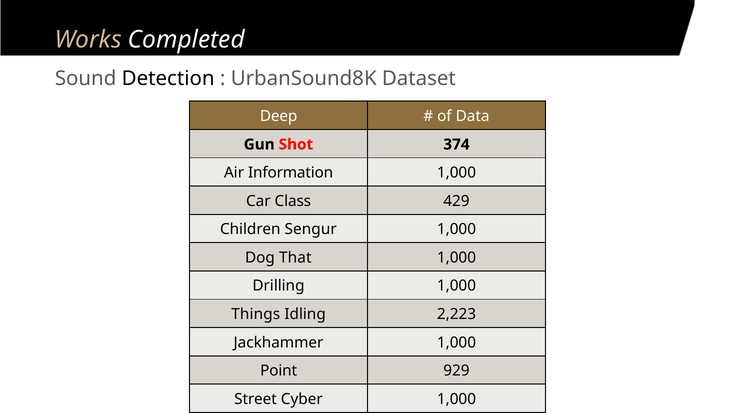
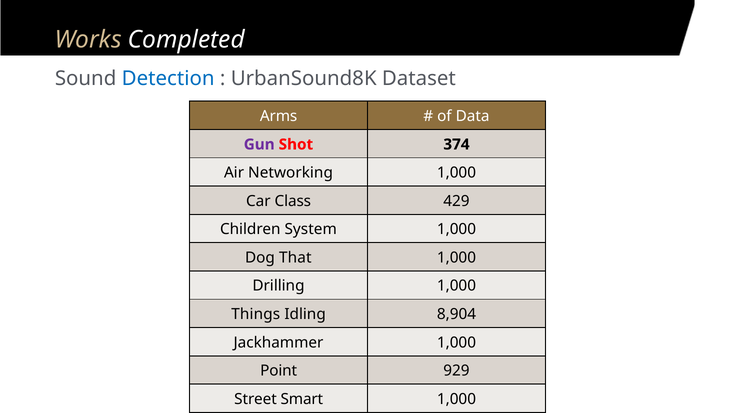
Detection colour: black -> blue (168, 78)
Deep: Deep -> Arms (279, 116)
Gun colour: black -> purple (259, 145)
Information: Information -> Networking (290, 173)
Sengur: Sengur -> System (311, 230)
2,223: 2,223 -> 8,904 (456, 315)
Cyber: Cyber -> Smart (302, 400)
